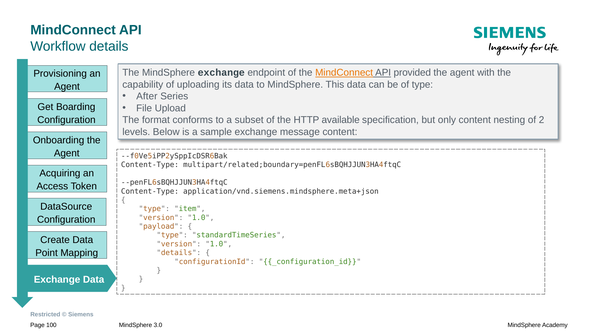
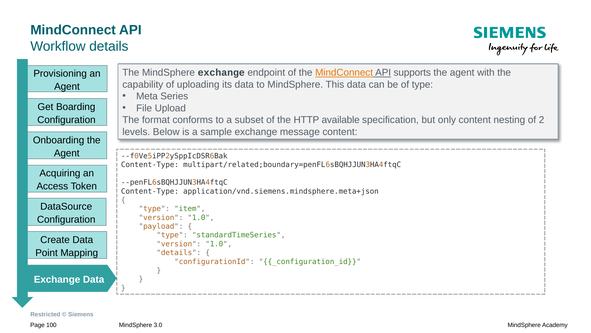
provided: provided -> supports (412, 72)
After: After -> Meta (147, 96)
